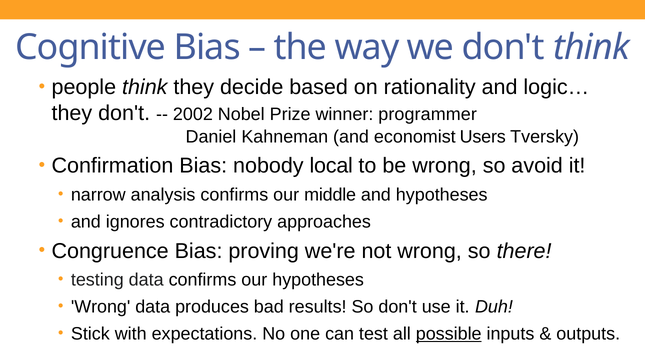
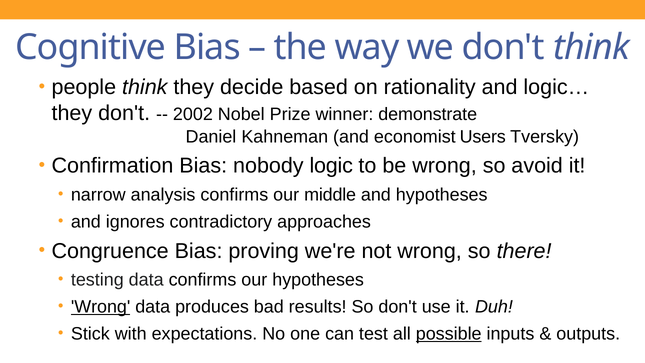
programmer: programmer -> demonstrate (428, 114)
local: local -> logic (331, 166)
Wrong underline: none -> present (101, 307)
